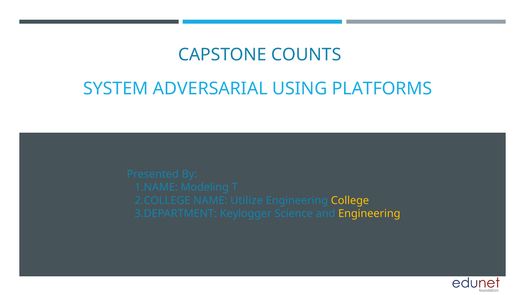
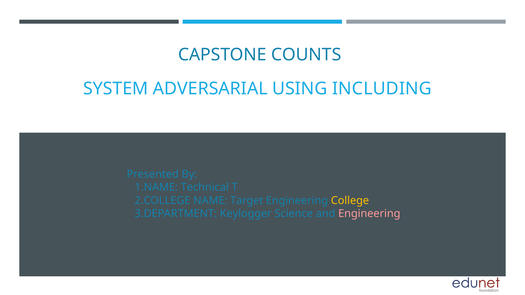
PLATFORMS: PLATFORMS -> INCLUDING (382, 89)
Modeling: Modeling -> Technical (205, 188)
Utilize: Utilize -> Target (247, 201)
Engineering colour: yellow -> pink (369, 214)
